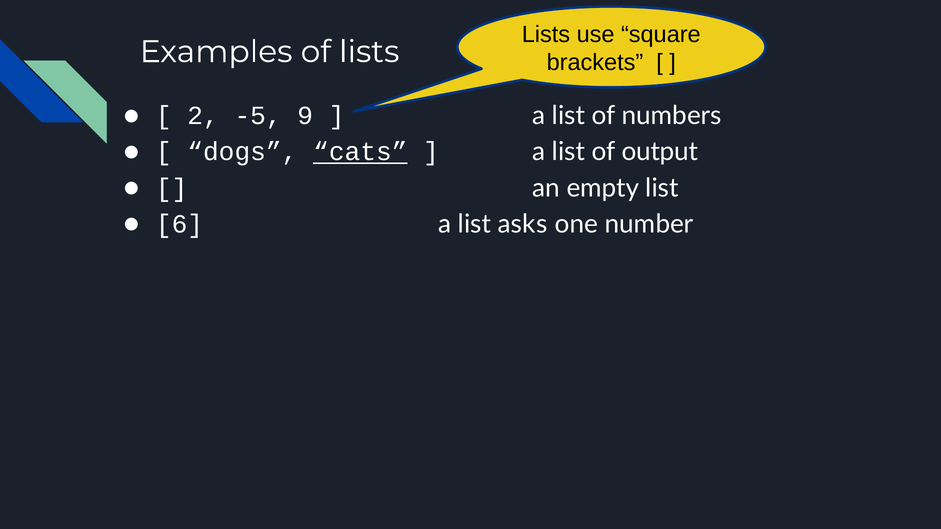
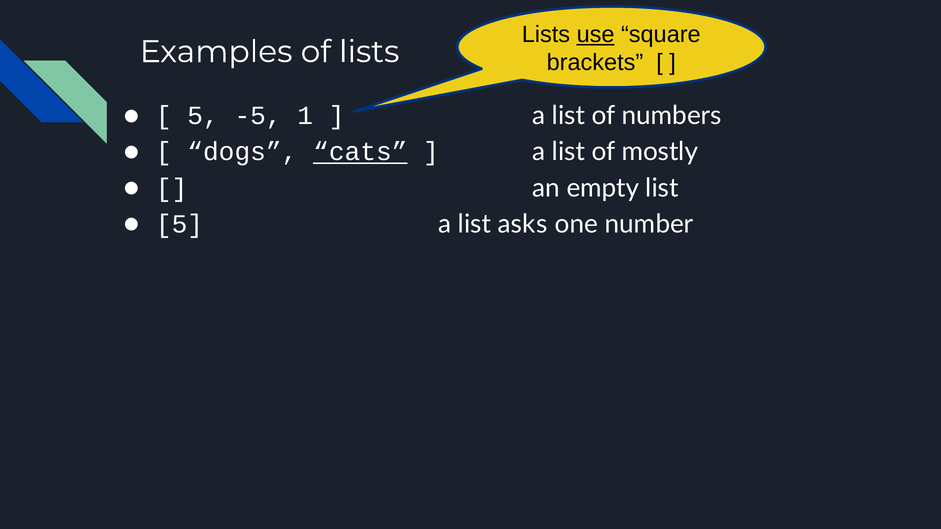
use underline: none -> present (596, 34)
2: 2 -> 5 (203, 116)
9: 9 -> 1 (305, 116)
output: output -> mostly (660, 152)
6: 6 -> 5 (179, 224)
